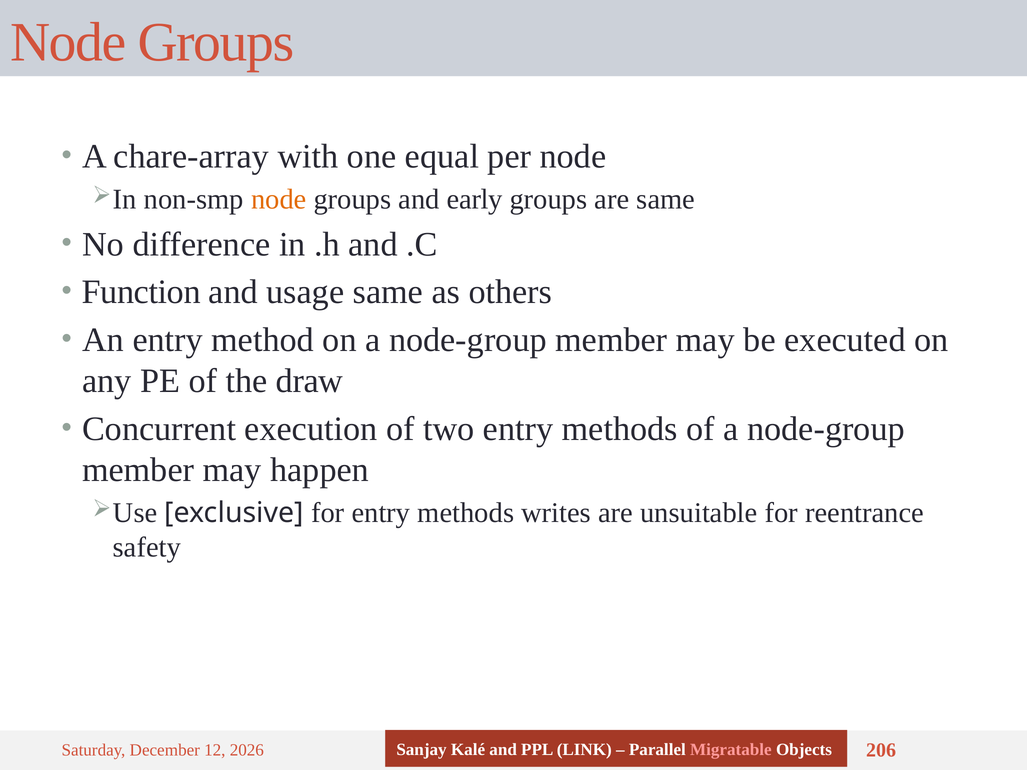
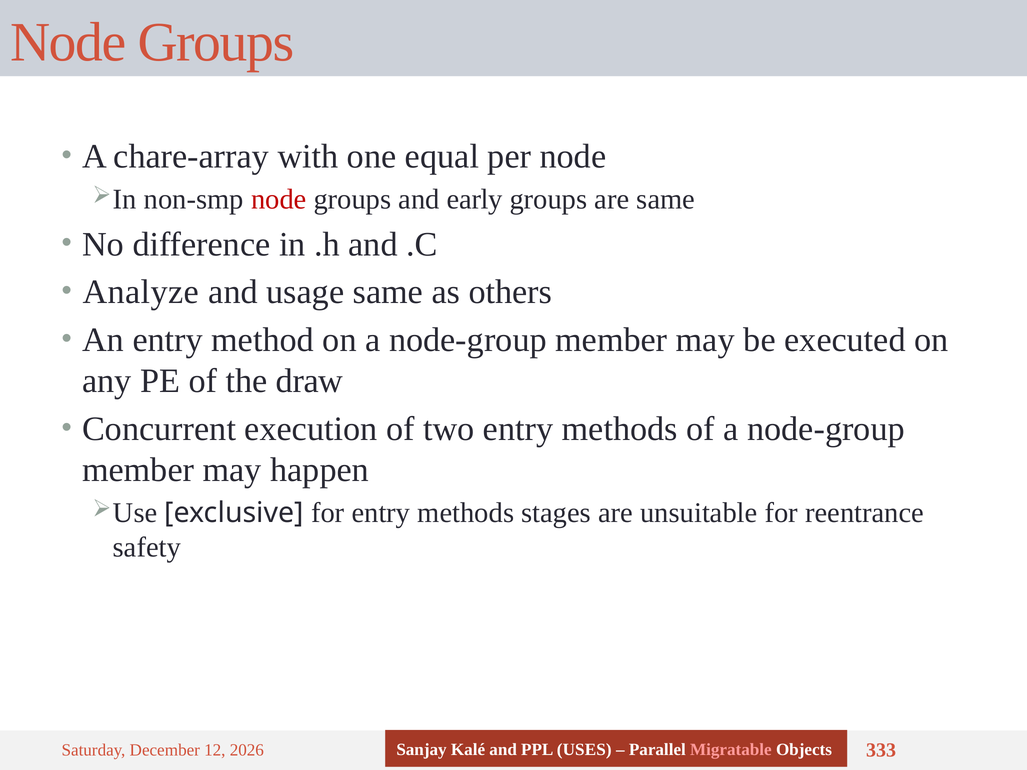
node colour: orange -> red (279, 199)
Function: Function -> Analyze (141, 292)
writes: writes -> stages (556, 513)
LINK: LINK -> USES (584, 750)
206: 206 -> 333 (881, 751)
